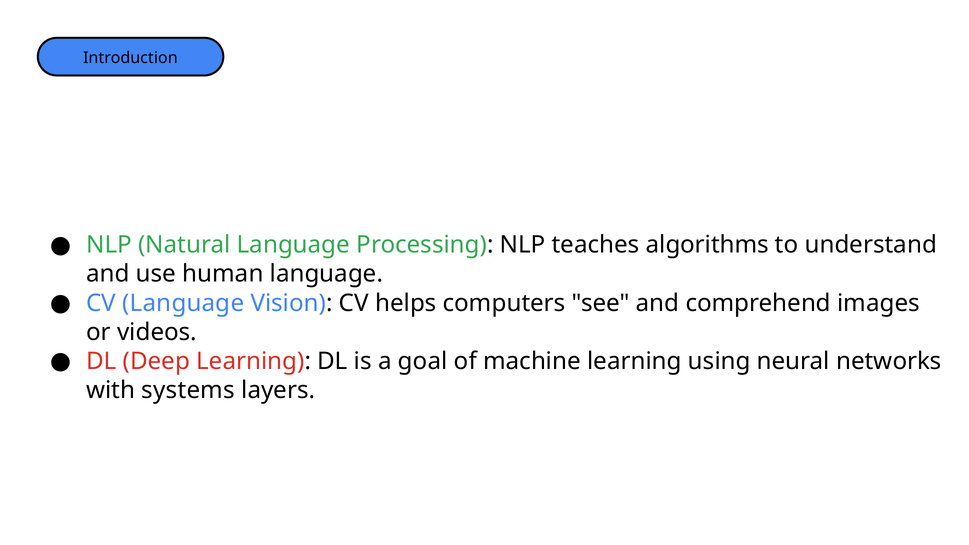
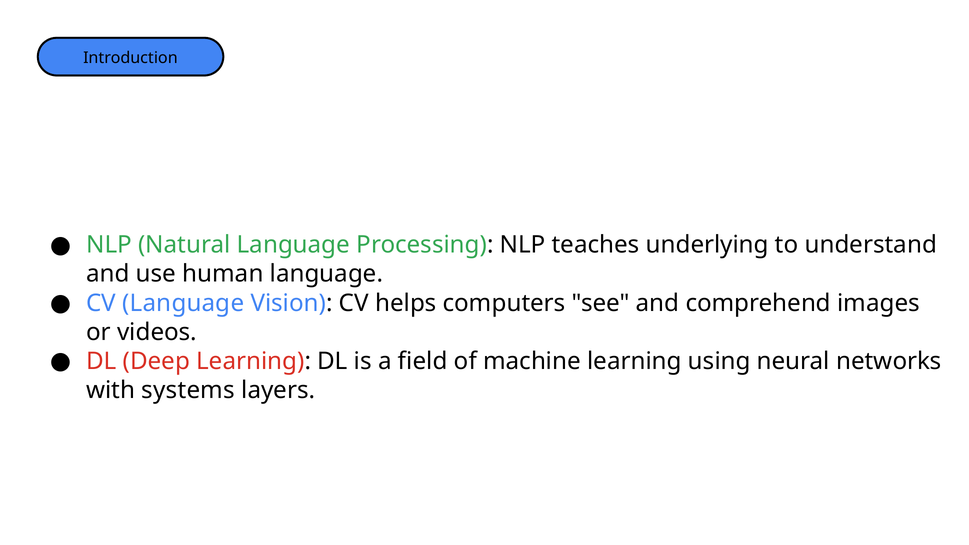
algorithms: algorithms -> underlying (707, 245)
goal: goal -> field (423, 361)
